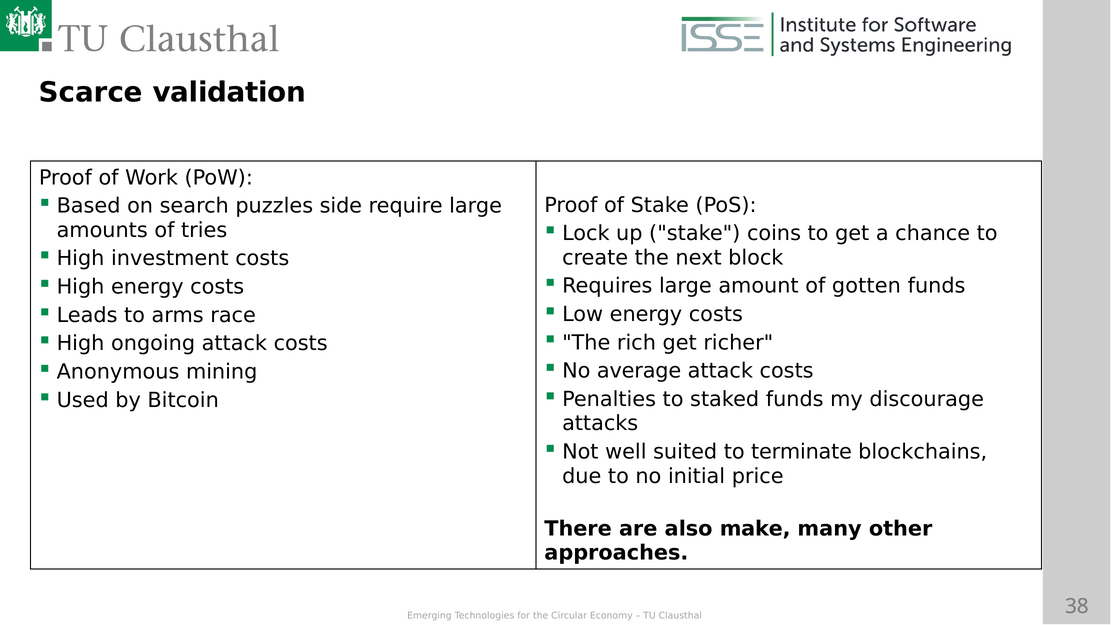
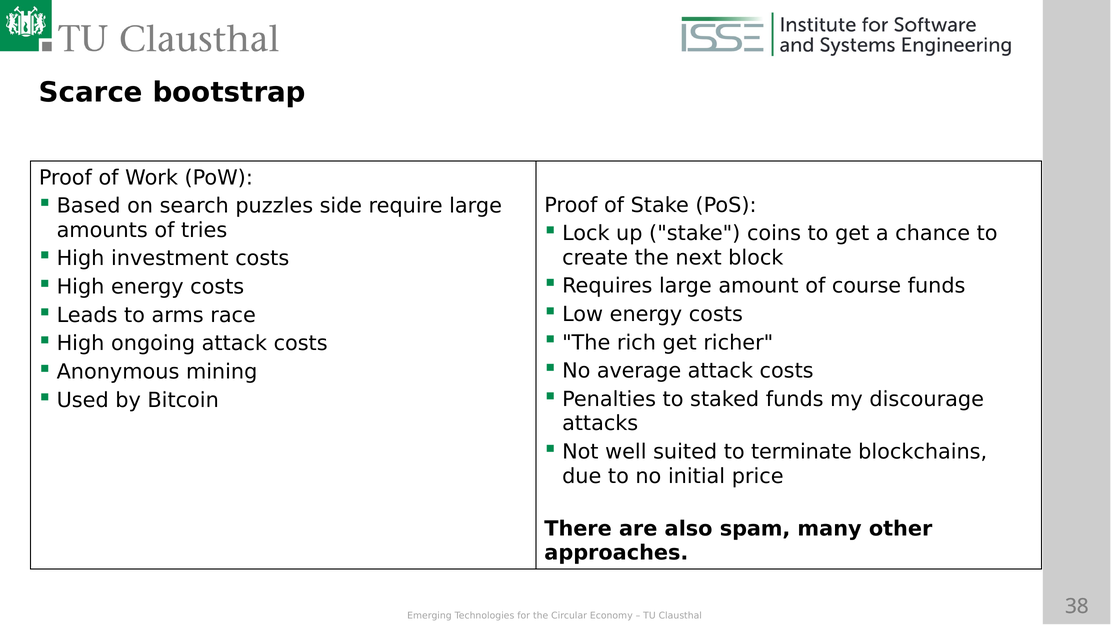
validation: validation -> bootstrap (229, 92)
gotten: gotten -> course (867, 286)
make: make -> spam (755, 529)
